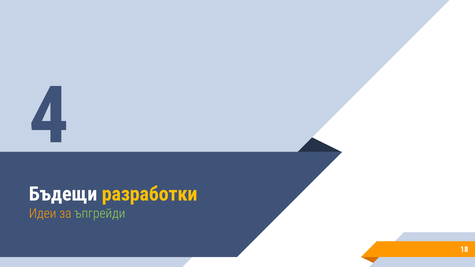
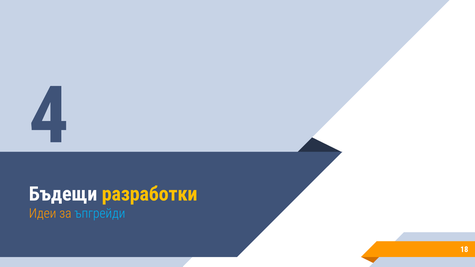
ъпгрейди colour: light green -> light blue (100, 214)
